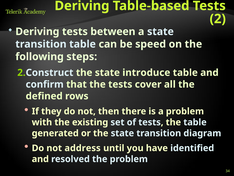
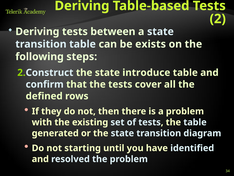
speed: speed -> exists (151, 44)
address: address -> starting (83, 148)
